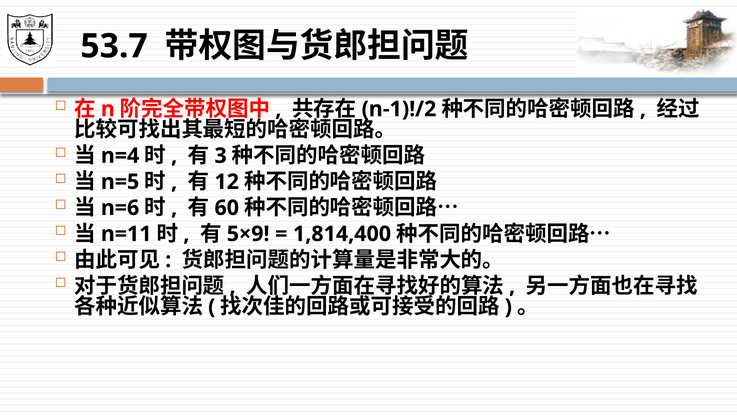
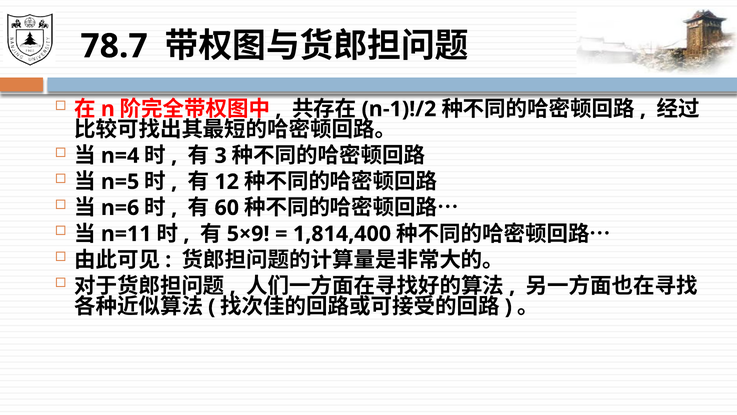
53.7: 53.7 -> 78.7 (114, 46)
